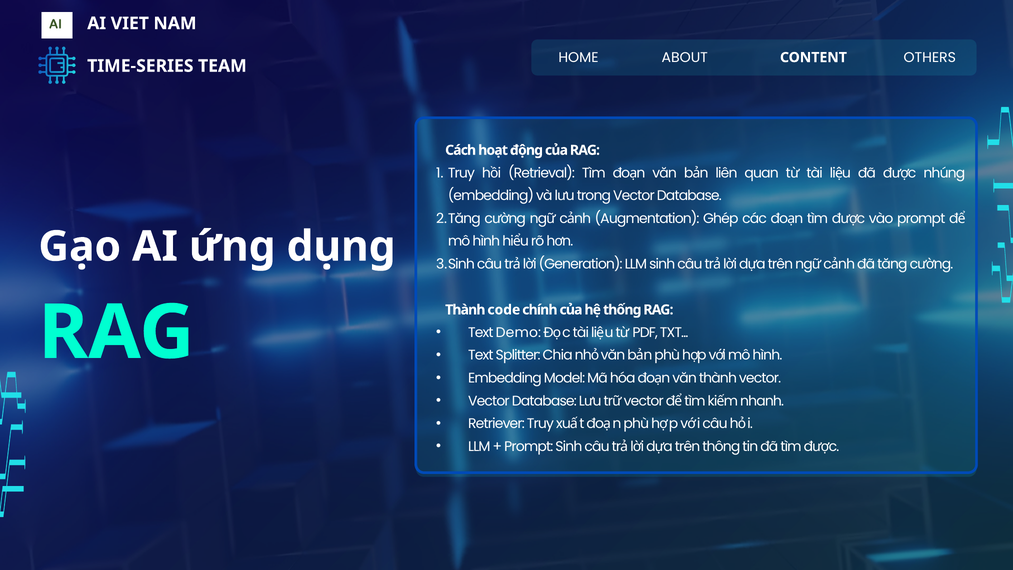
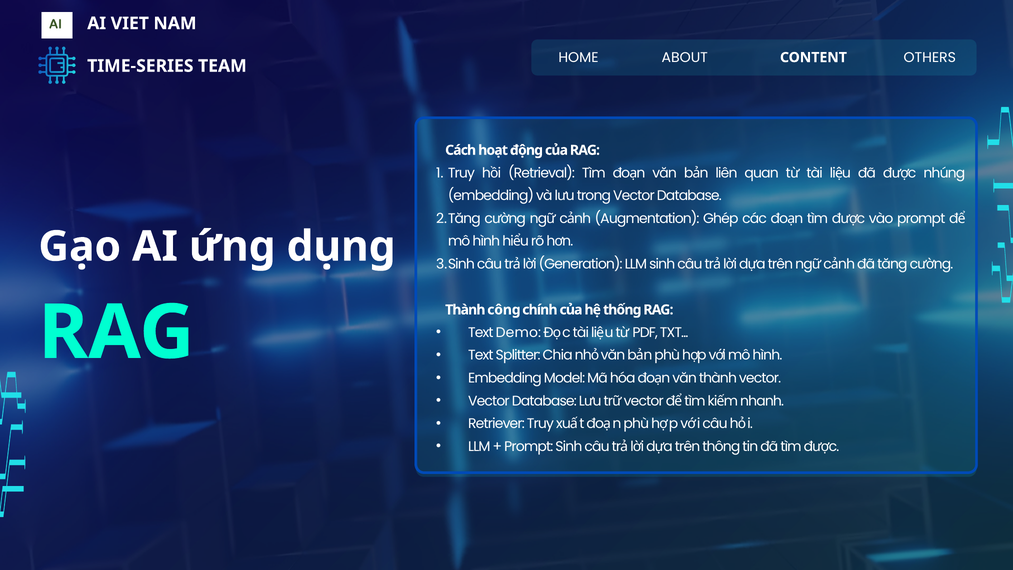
code: code -> công (504, 310)
